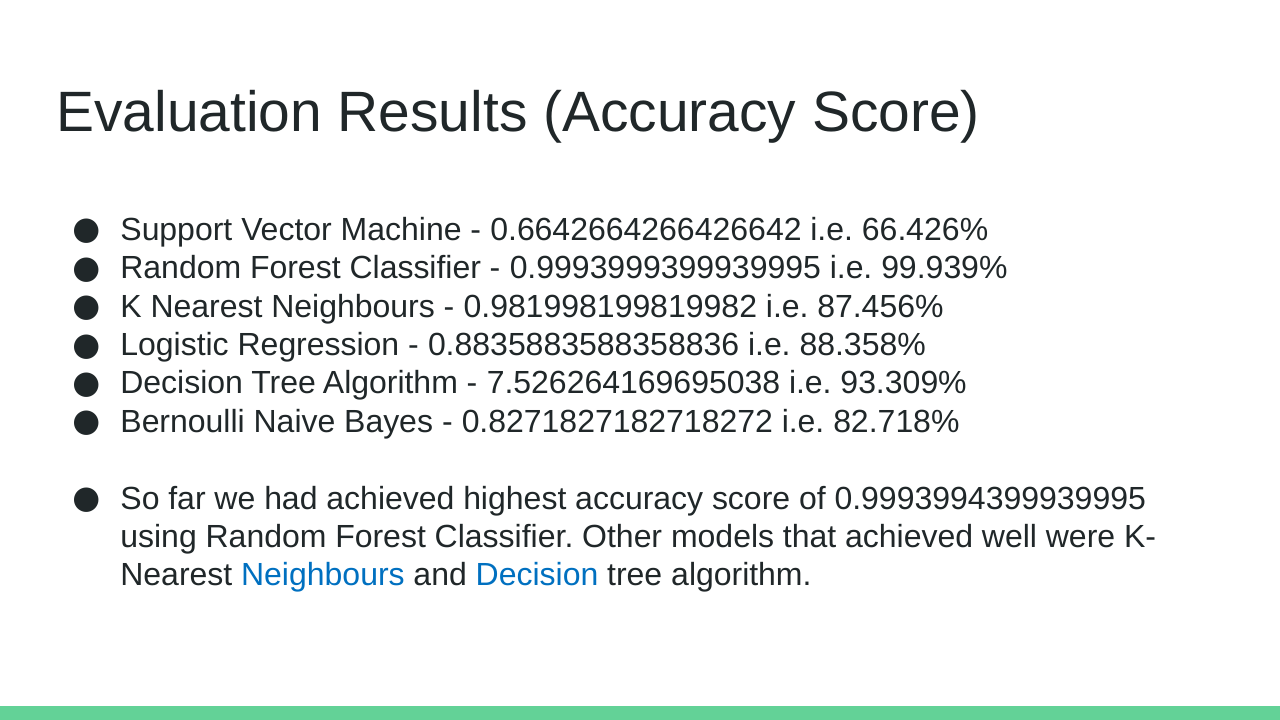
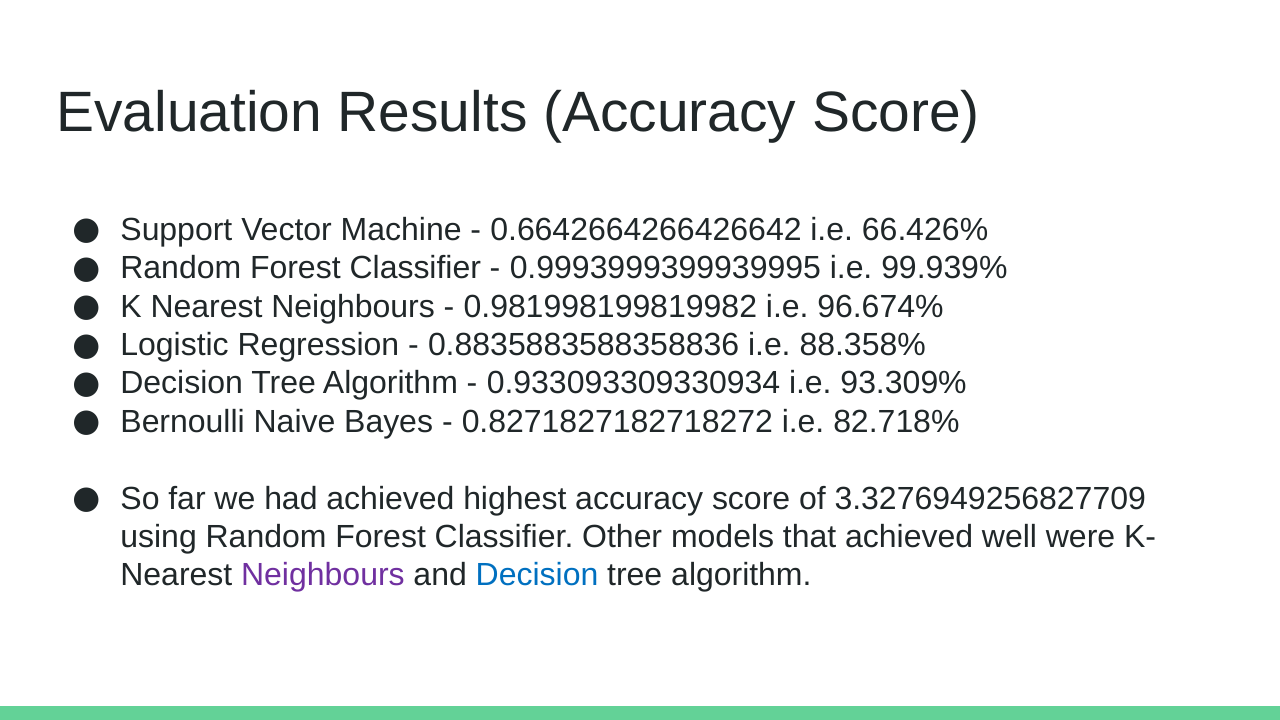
87.456%: 87.456% -> 96.674% (880, 307)
7.526264169695038: 7.526264169695038 -> 0.933093309330934 (633, 383)
0.9993994399939995: 0.9993994399939995 -> 3.3276949256827709 (990, 499)
Neighbours colour: blue -> purple (323, 575)
